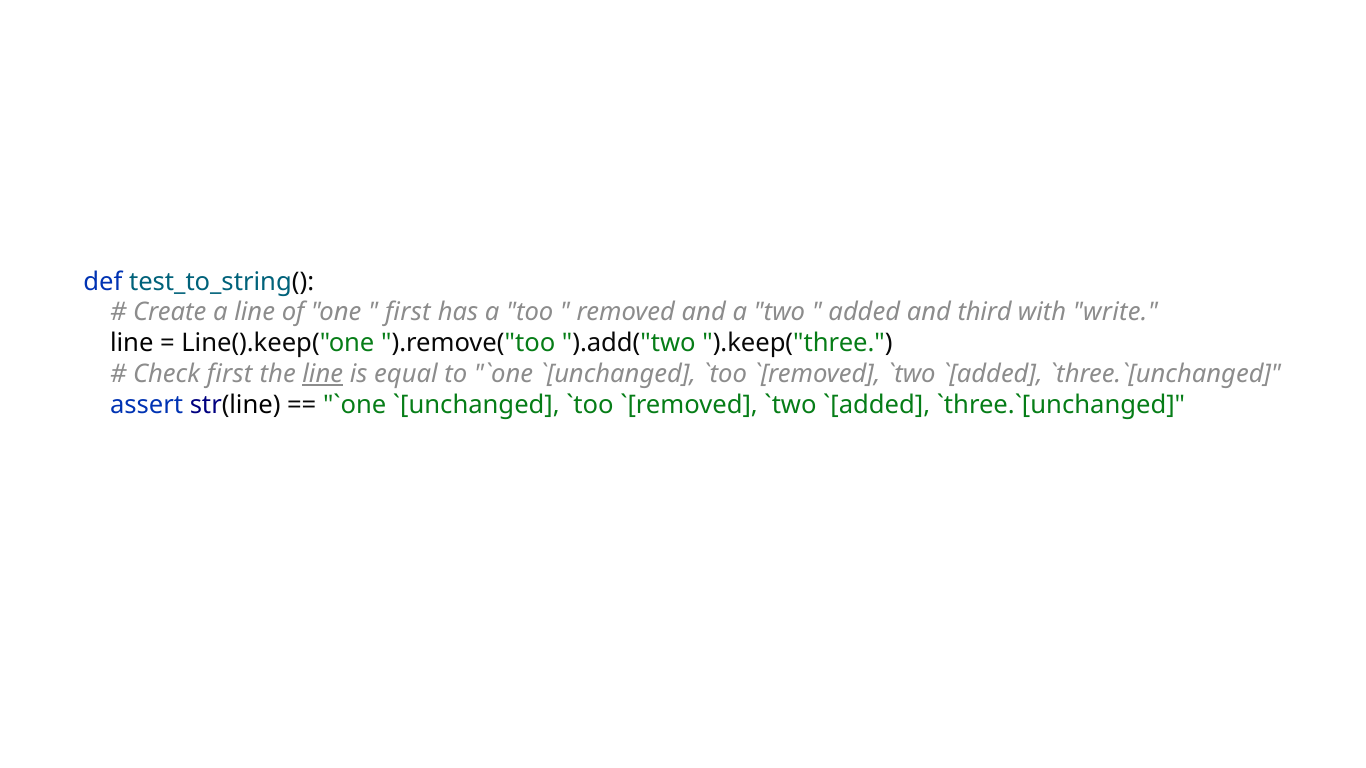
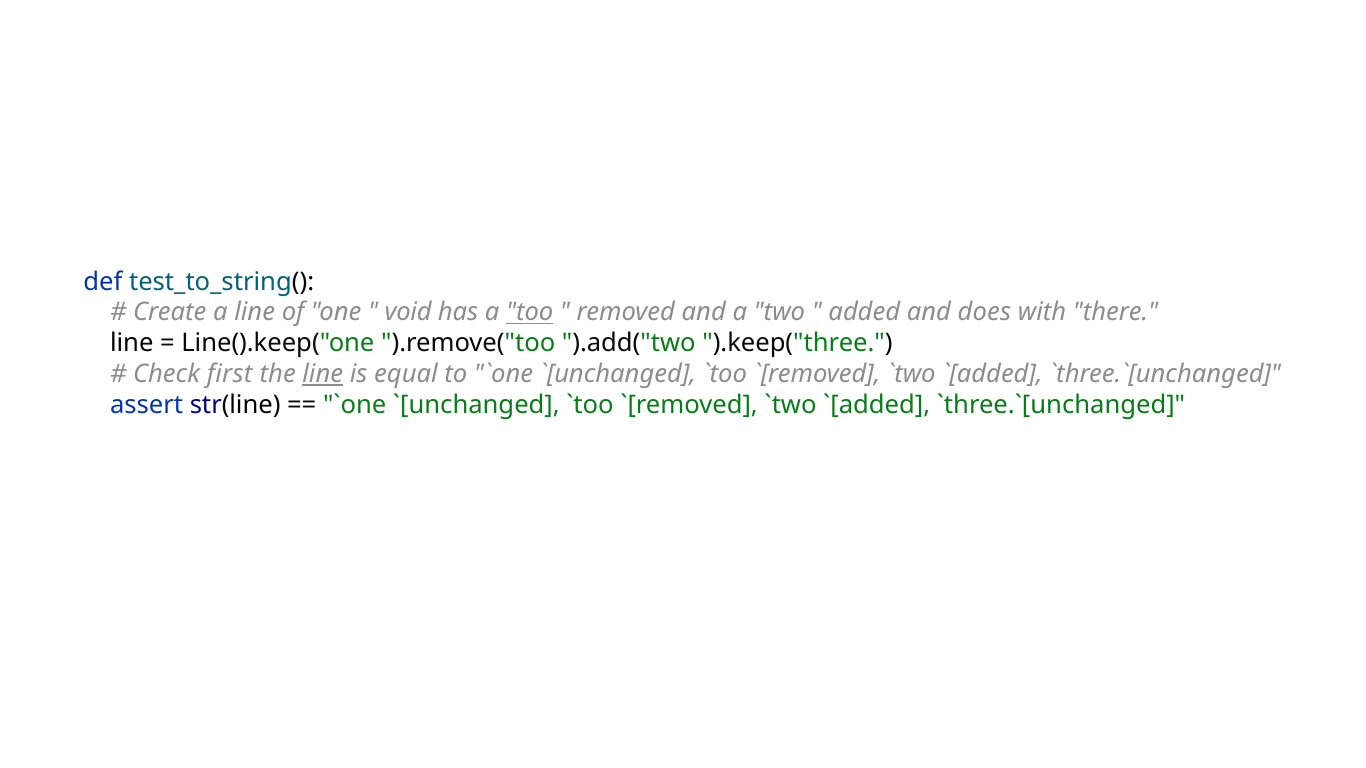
first: first -> void (408, 313)
too underline: none -> present (530, 313)
third: third -> does (984, 313)
write: write -> there (1116, 313)
